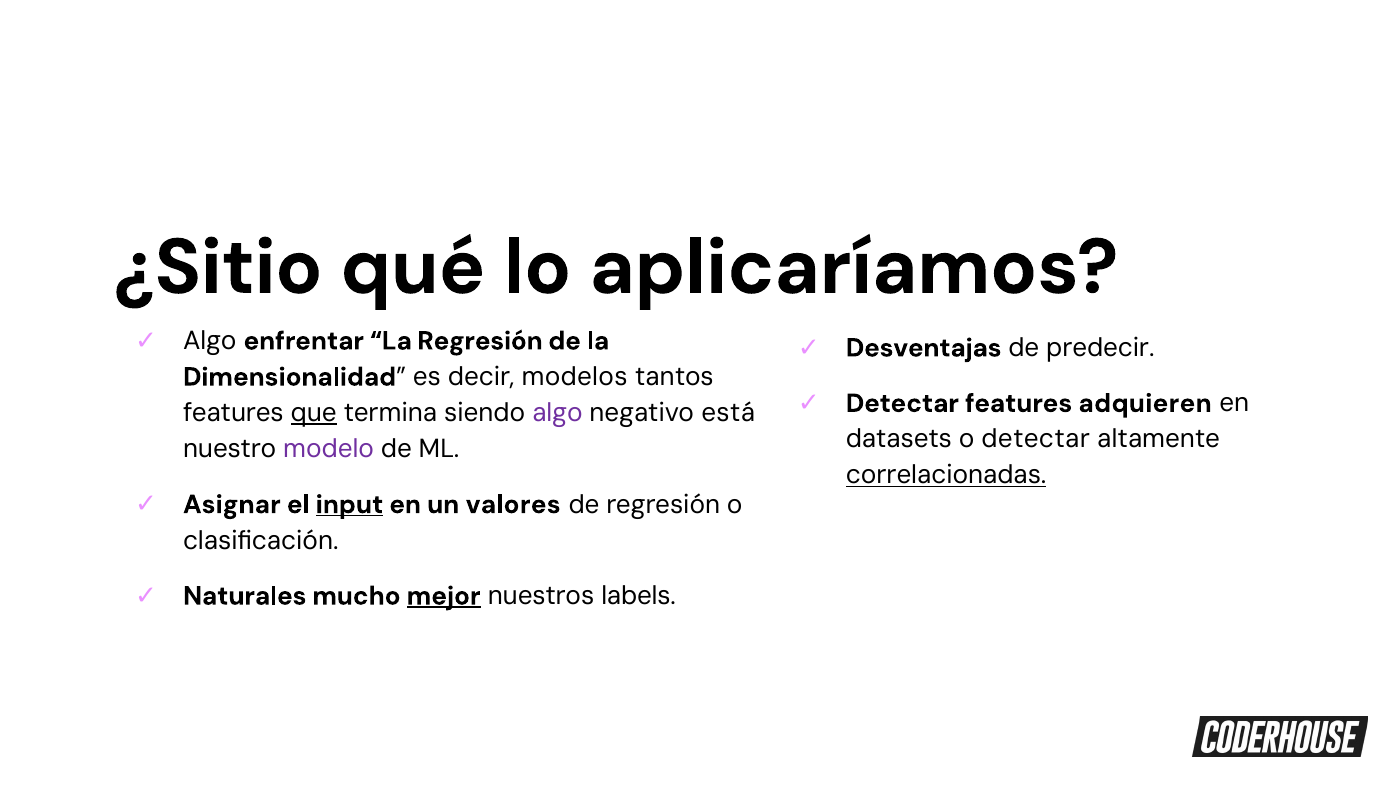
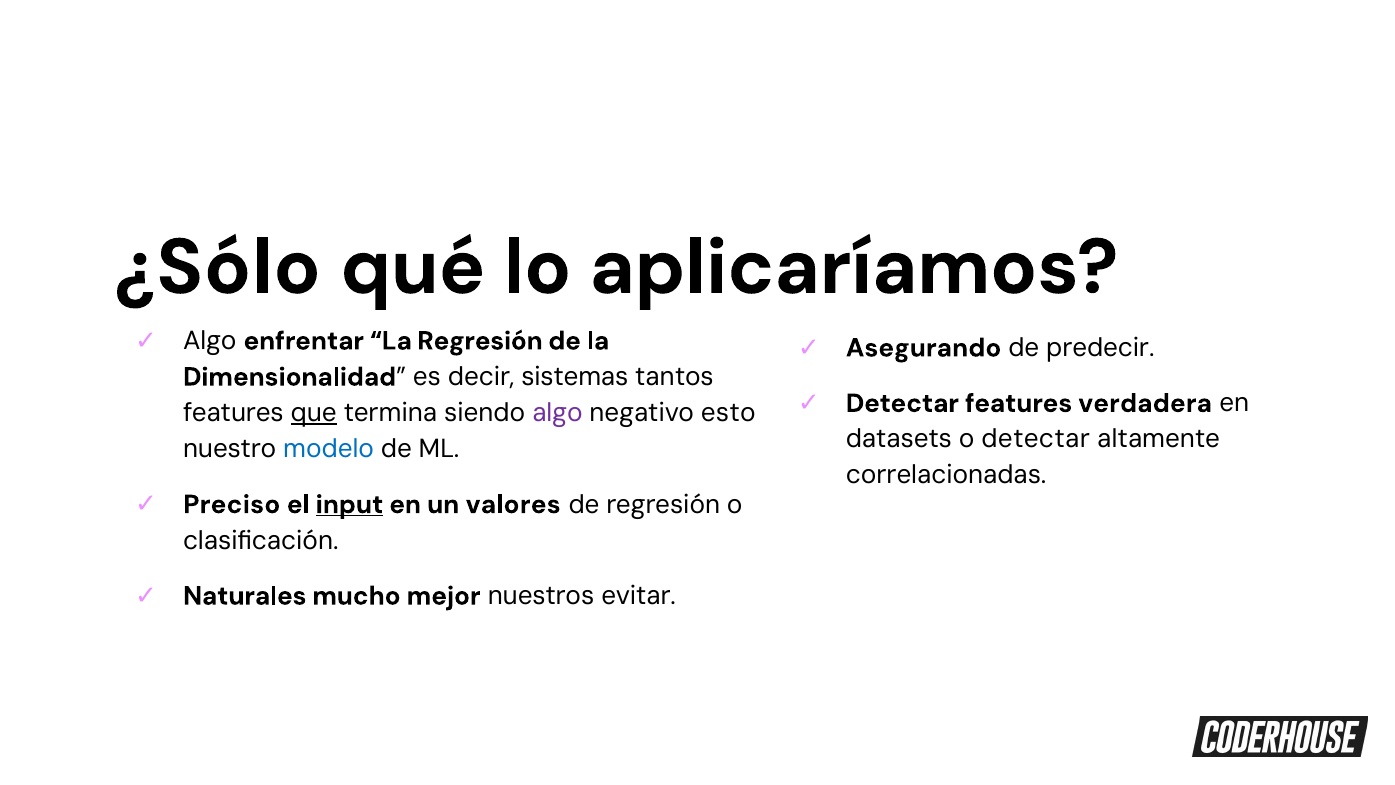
¿Sitio: ¿Sitio -> ¿Sólo (217, 267)
Desventajas: Desventajas -> Asegurando (924, 348)
modelos: modelos -> sistemas (575, 377)
adquieren: adquieren -> verdadera (1145, 403)
está: está -> esto (728, 413)
modelo colour: purple -> blue (329, 449)
correlacionadas underline: present -> none (946, 475)
Asignar: Asignar -> Preciso (232, 504)
mejor underline: present -> none (444, 596)
labels: labels -> evitar (639, 596)
